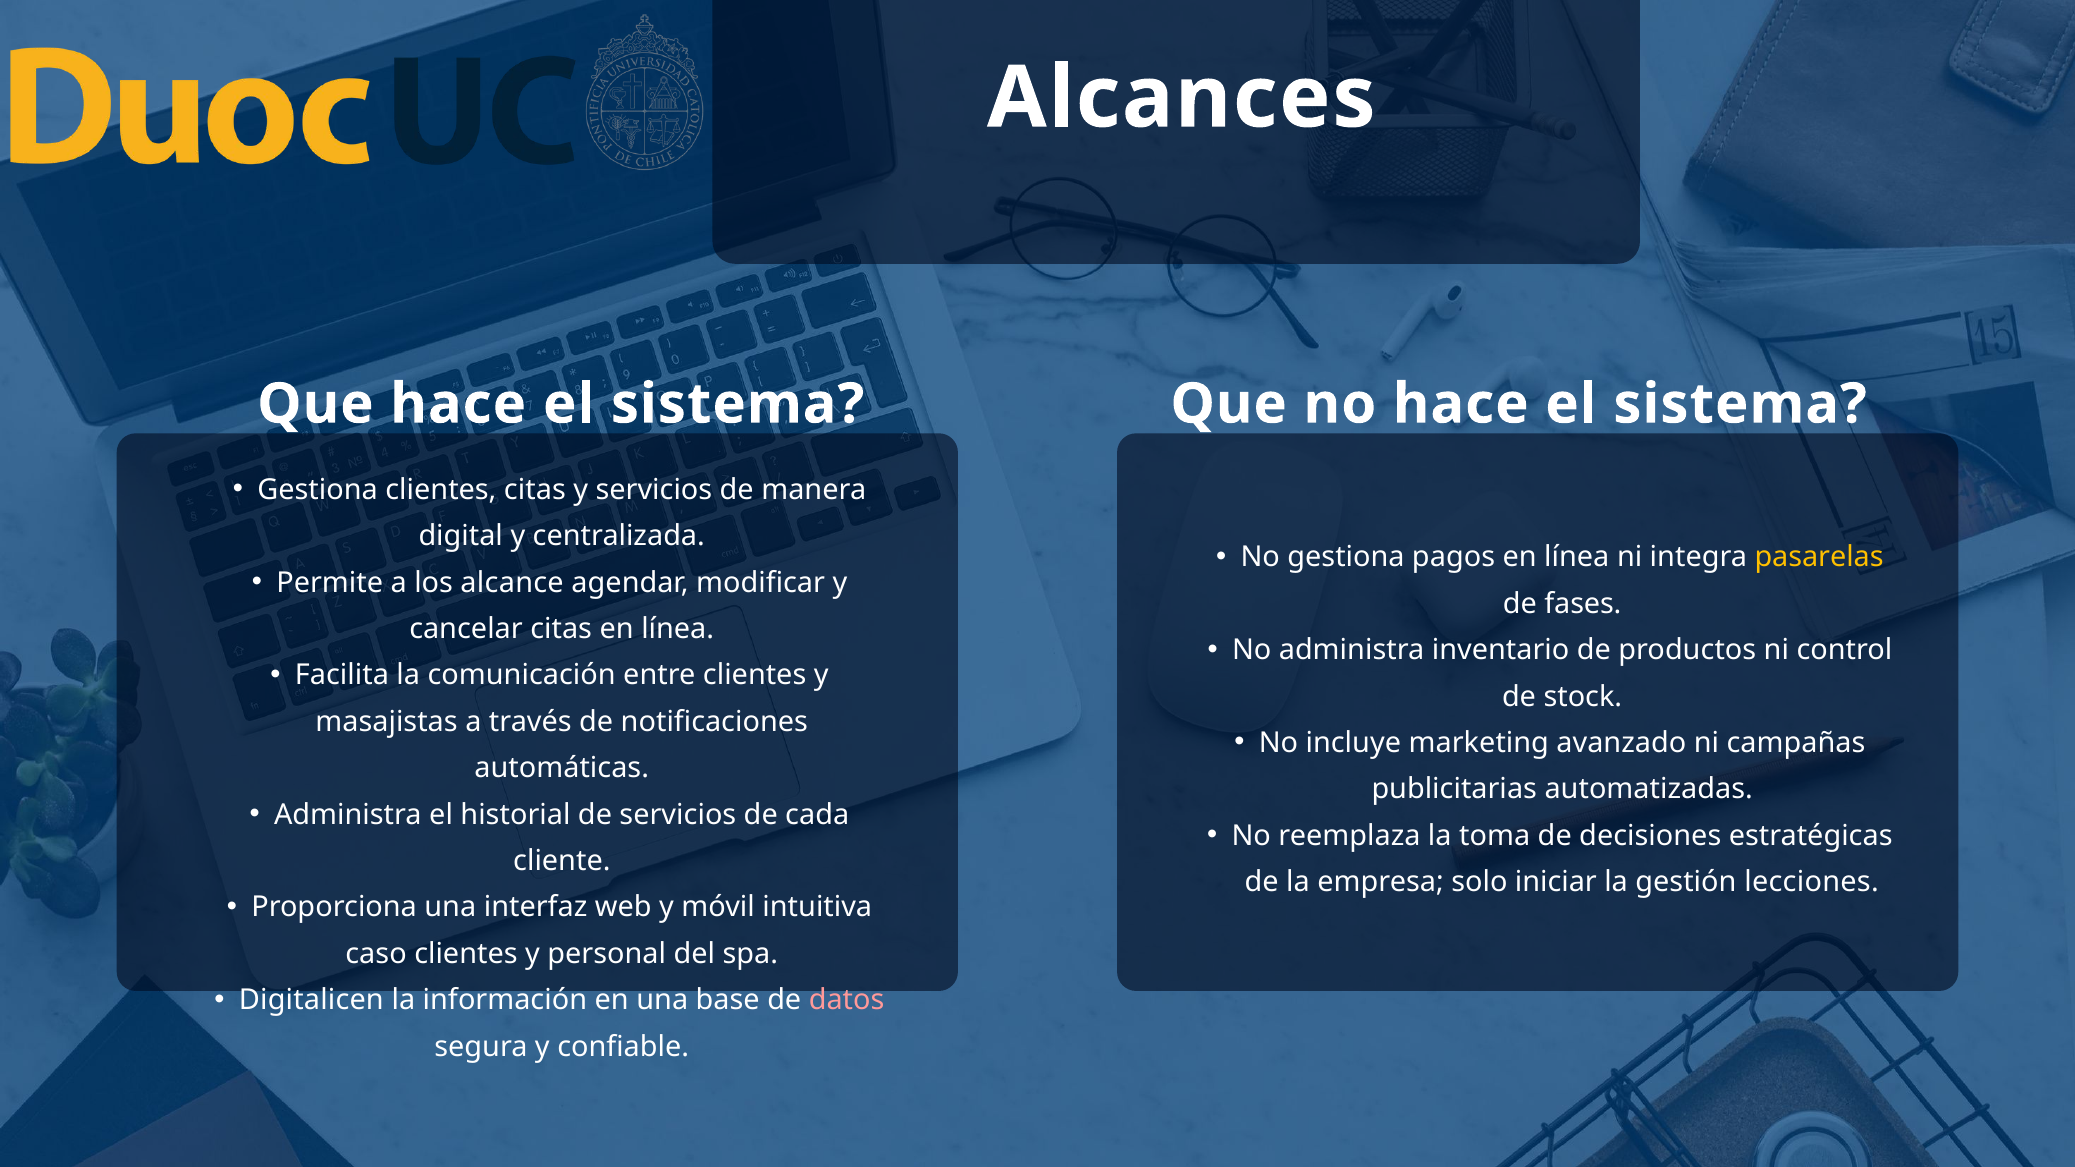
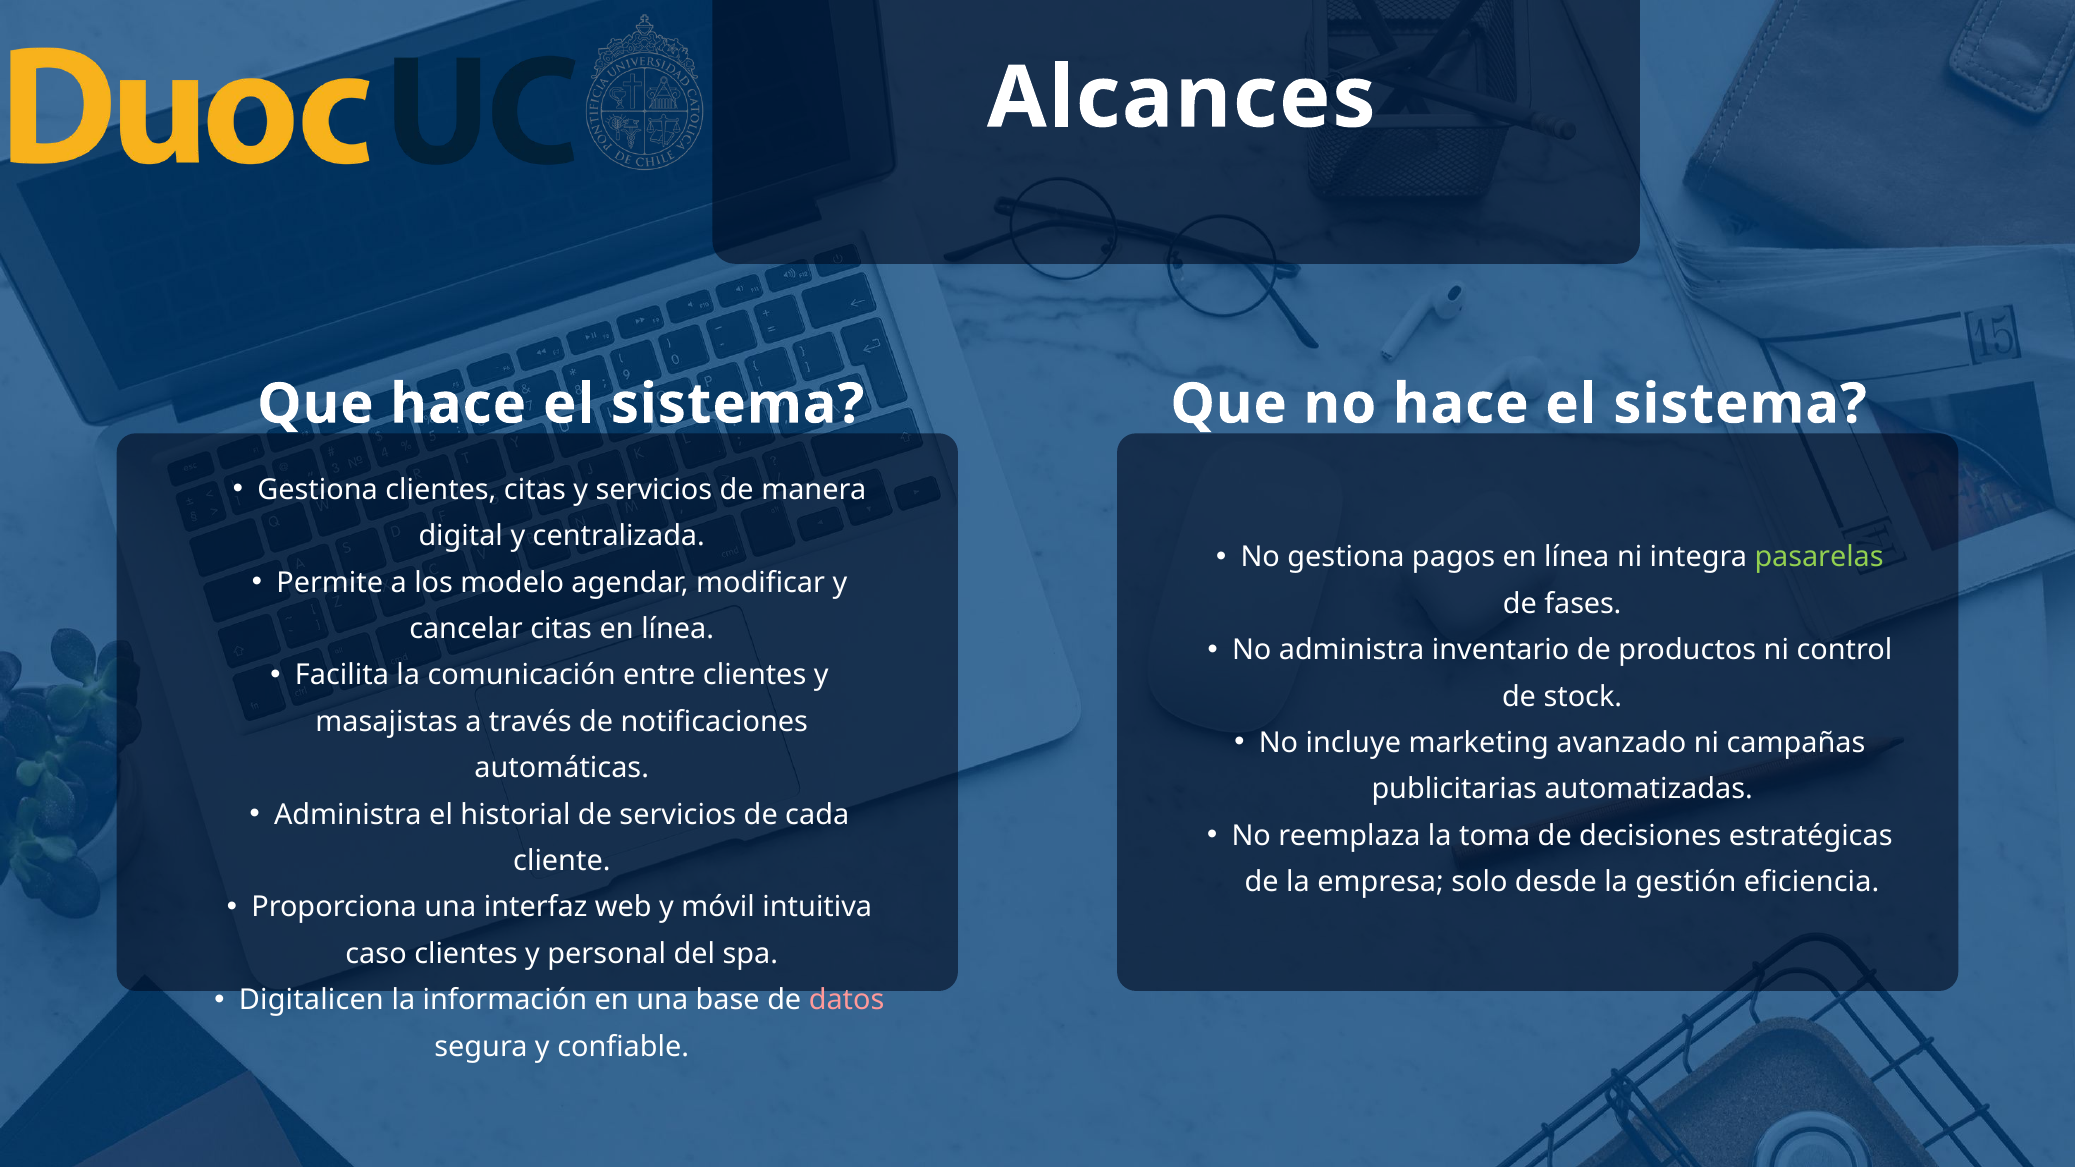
pasarelas colour: yellow -> light green (1819, 557)
alcance: alcance -> modelo (512, 583)
iniciar: iniciar -> desde (1556, 882)
lecciones: lecciones -> eficiencia (1812, 882)
